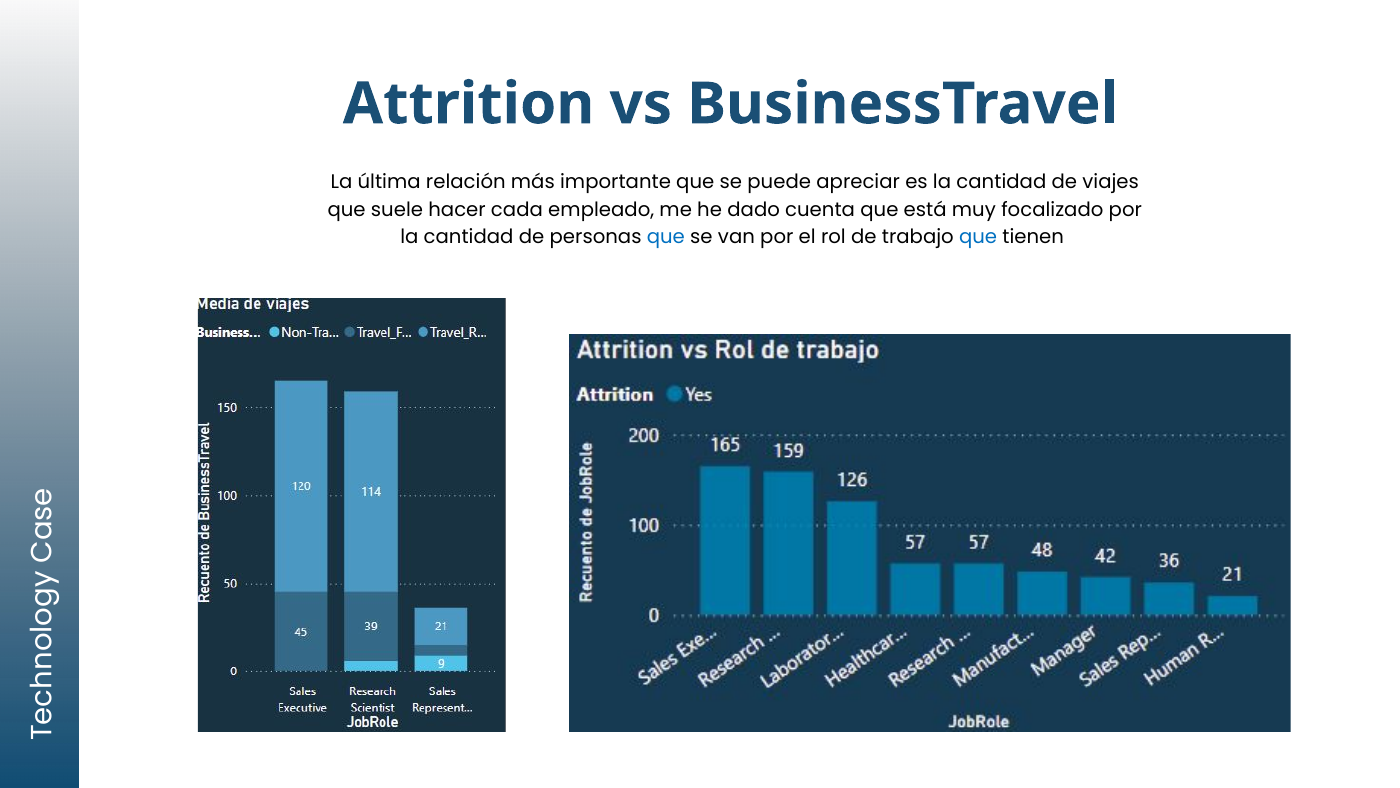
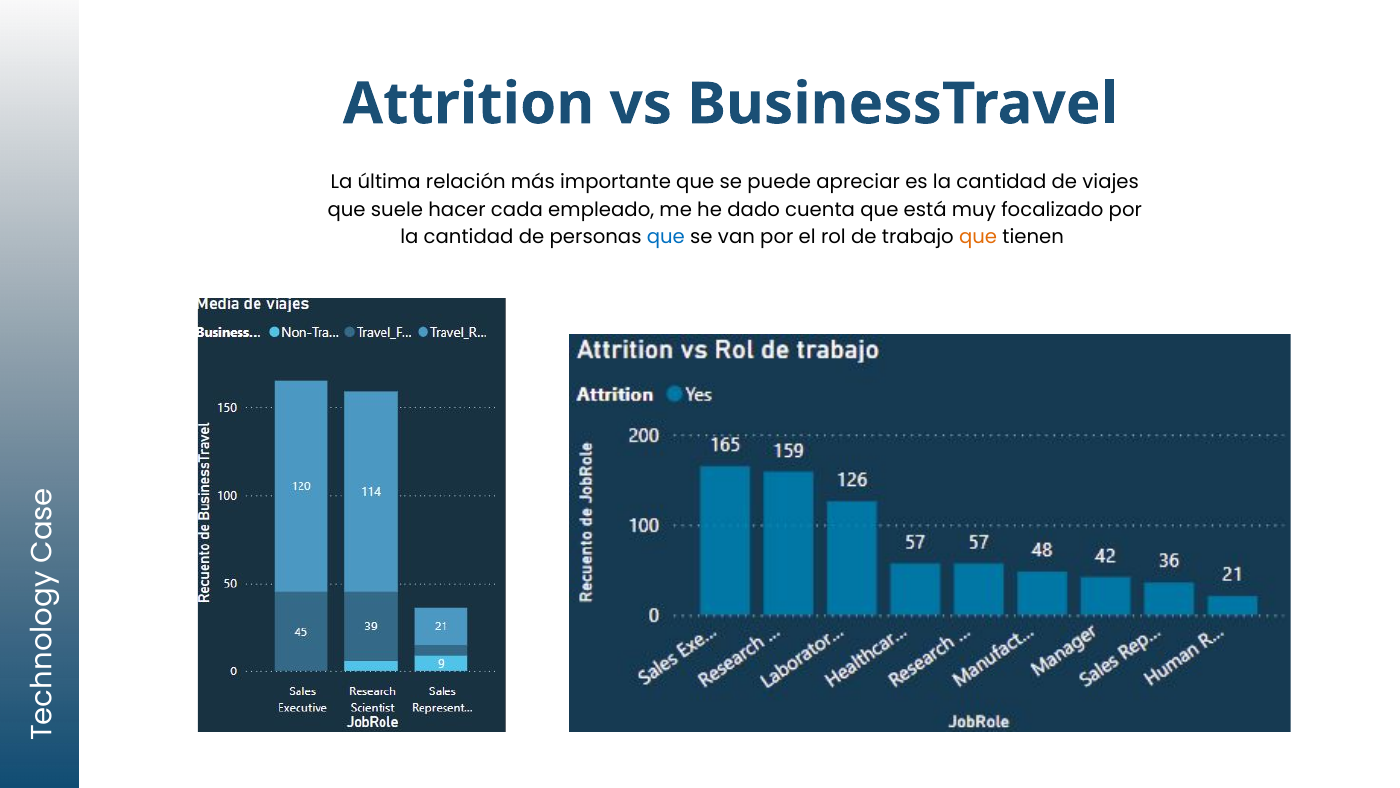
que colour: blue -> orange (978, 237)
